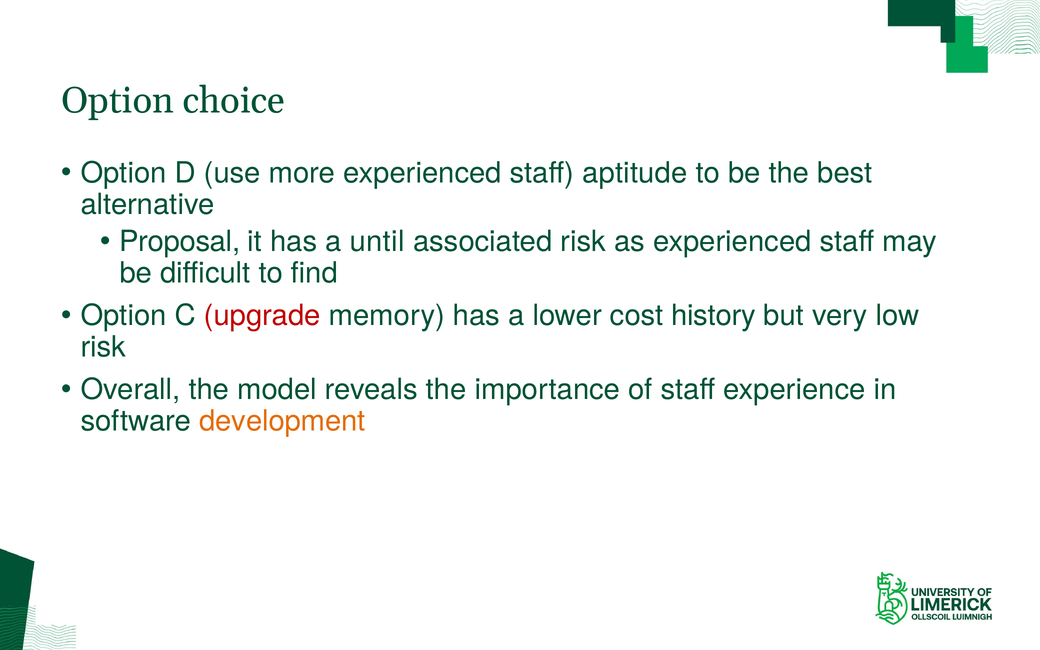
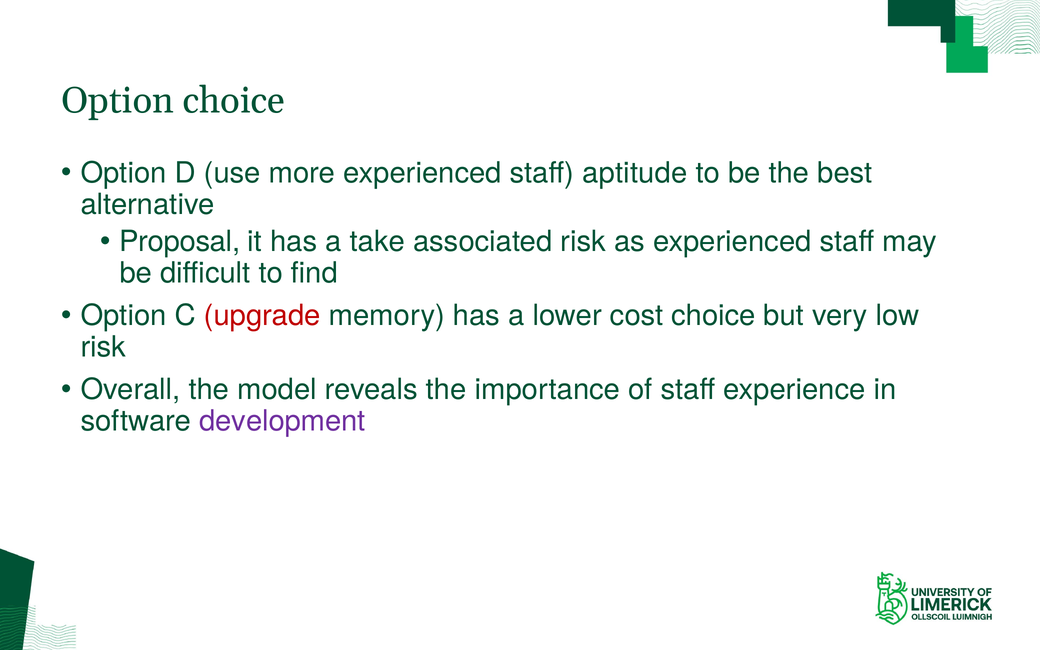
until: until -> take (377, 241)
cost history: history -> choice (713, 315)
development colour: orange -> purple (282, 421)
